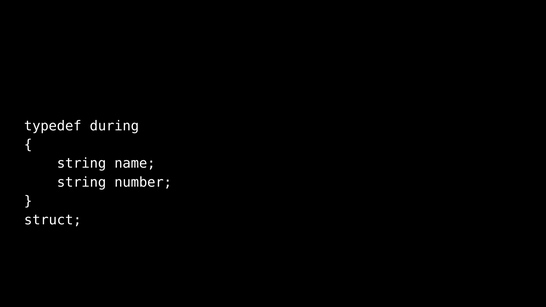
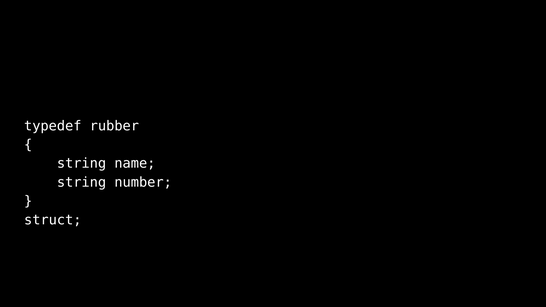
during: during -> rubber (114, 126)
